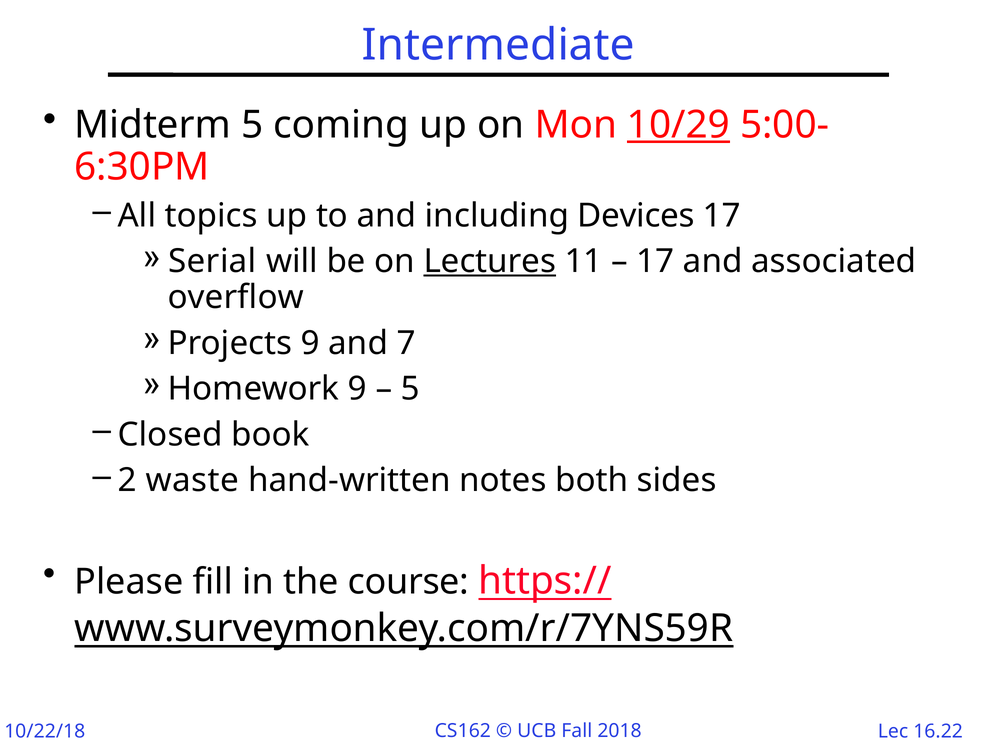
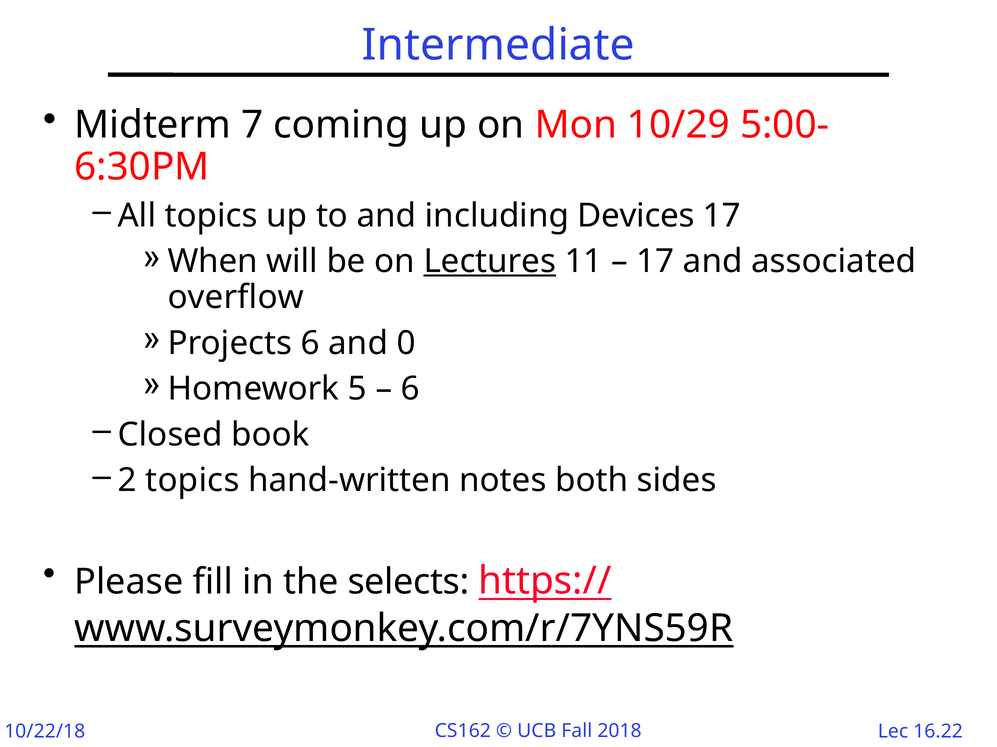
Midterm 5: 5 -> 7 (252, 125)
10/29 underline: present -> none (678, 125)
Serial: Serial -> When (213, 262)
Projects 9: 9 -> 6 (310, 343)
7: 7 -> 0 (406, 343)
Homework 9: 9 -> 5 (357, 389)
5: 5 -> 6 (410, 389)
2 waste: waste -> topics (192, 481)
course: course -> selects (408, 583)
